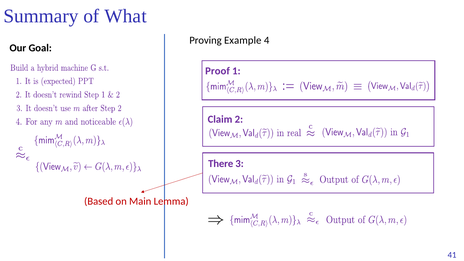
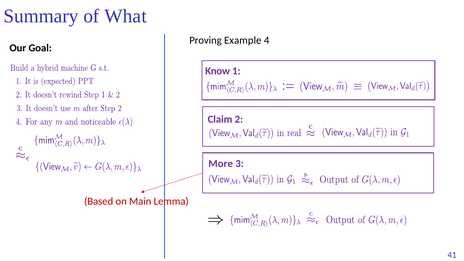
Proof: Proof -> Know (218, 71)
There: There -> More (221, 164)
